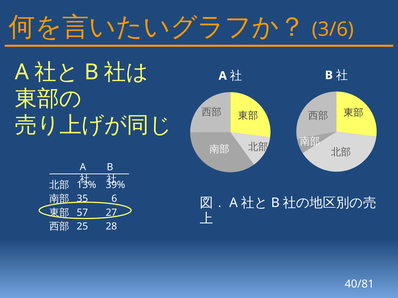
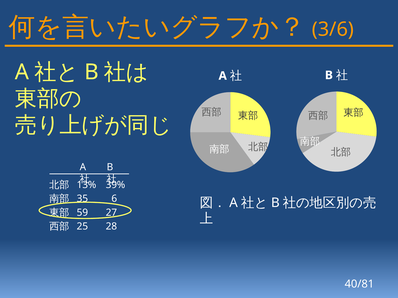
57: 57 -> 59 (82, 213)
